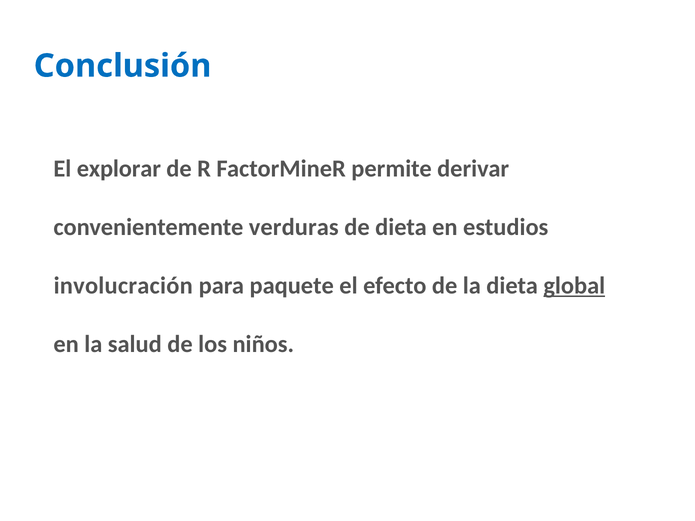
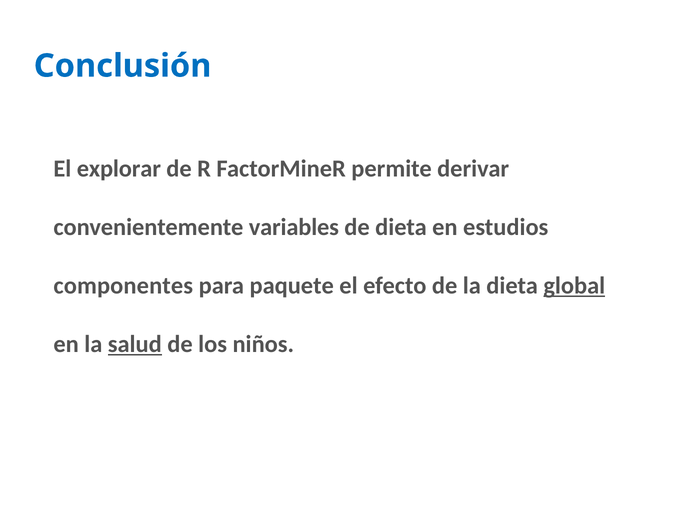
verduras: verduras -> variables (294, 227)
involucración: involucración -> componentes (123, 286)
salud underline: none -> present (135, 344)
